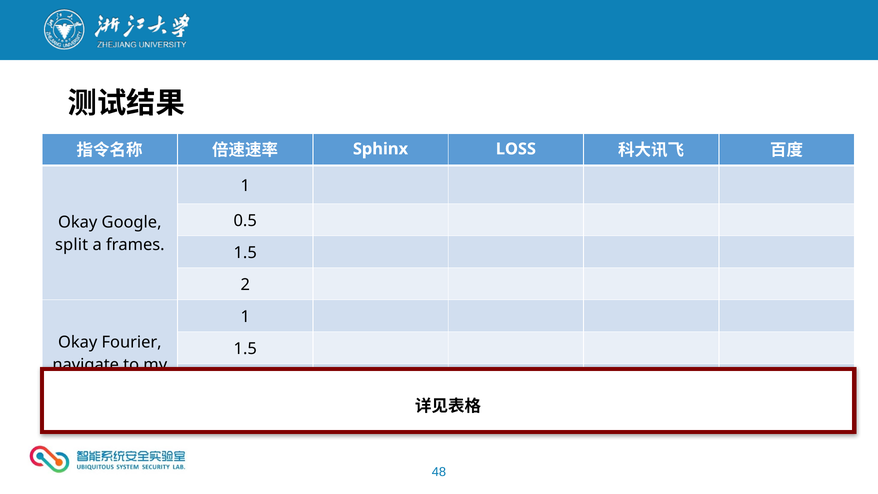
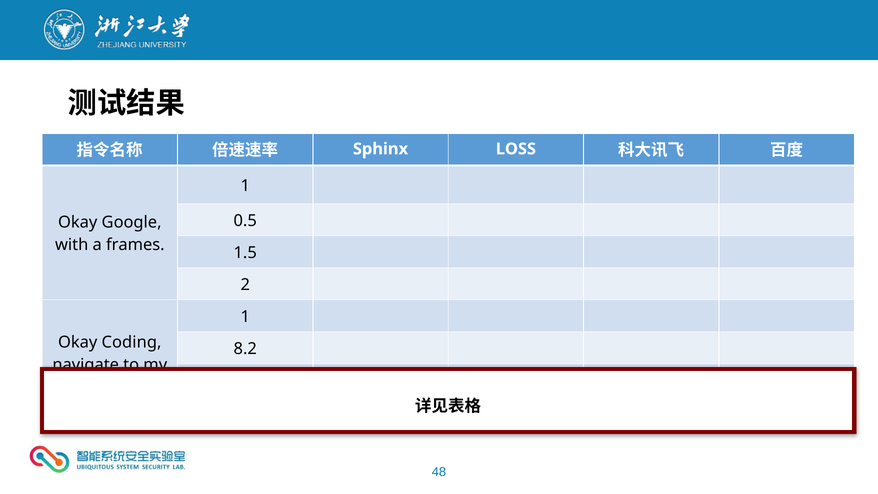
split: split -> with (72, 245)
Fourier: Fourier -> Coding (132, 342)
1.5: 1.5 -> 8.2 (245, 349)
